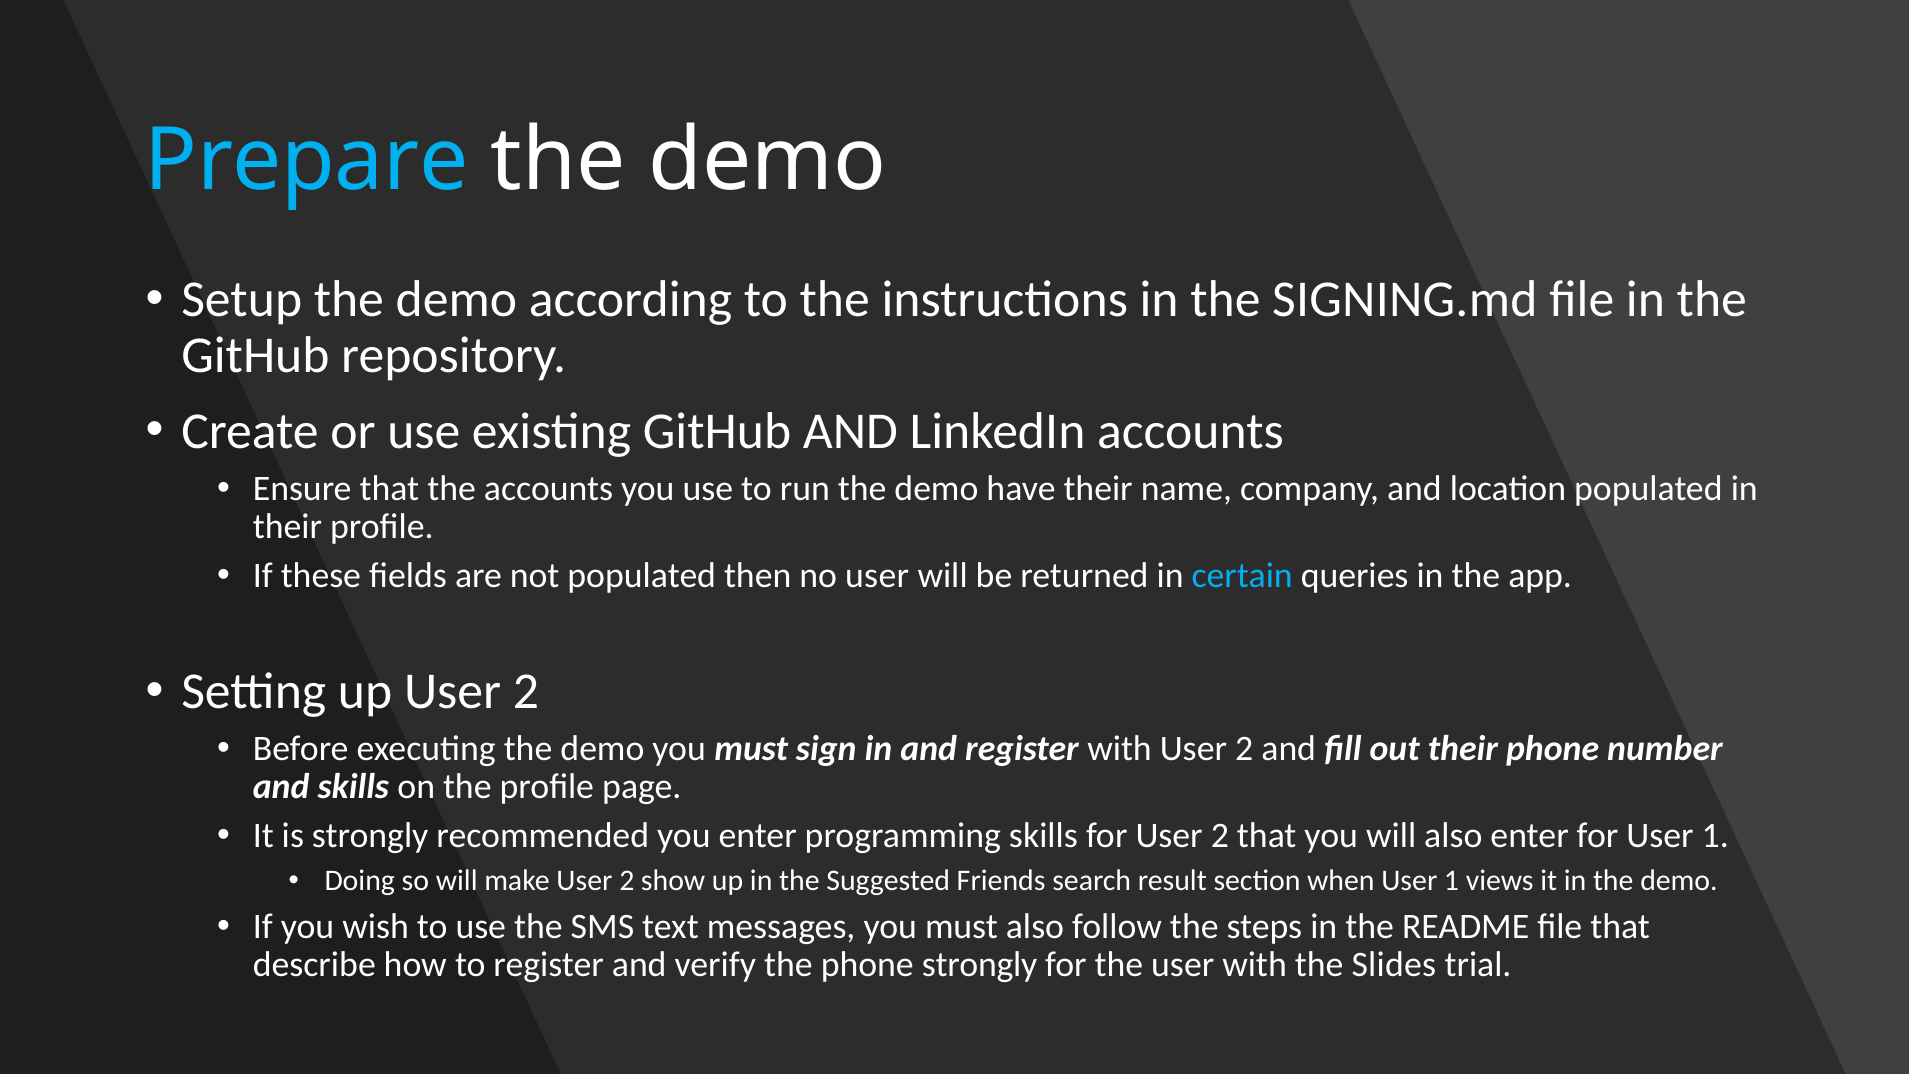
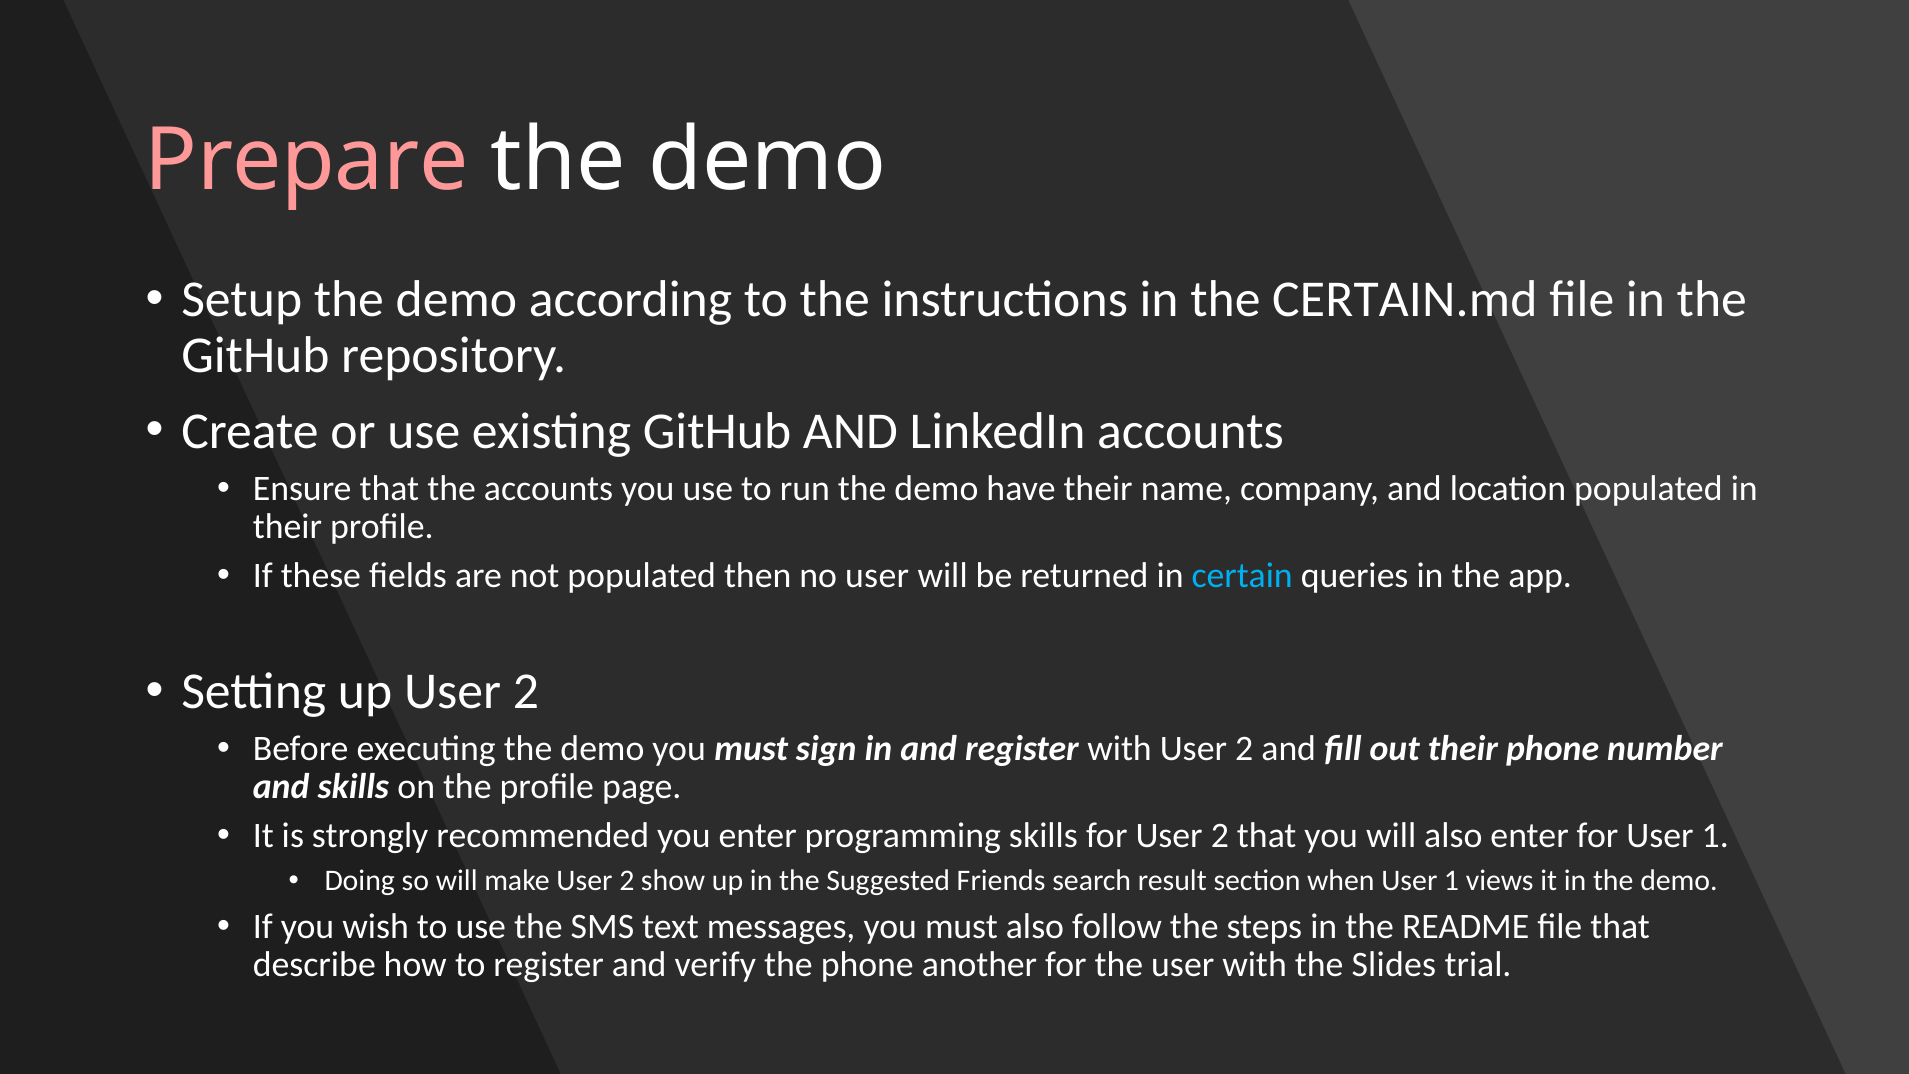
Prepare colour: light blue -> pink (307, 160)
SIGNING.md: SIGNING.md -> CERTAIN.md (1405, 299)
phone strongly: strongly -> another (979, 965)
